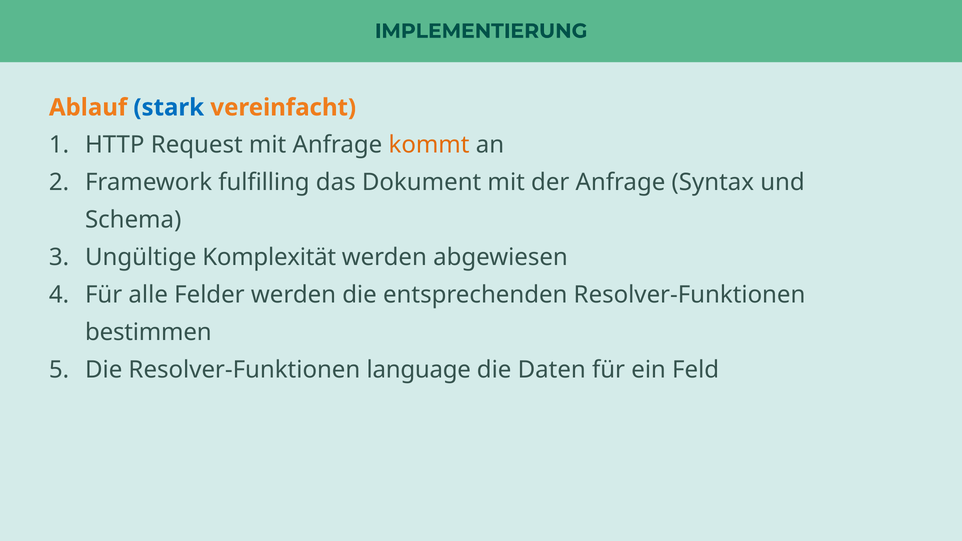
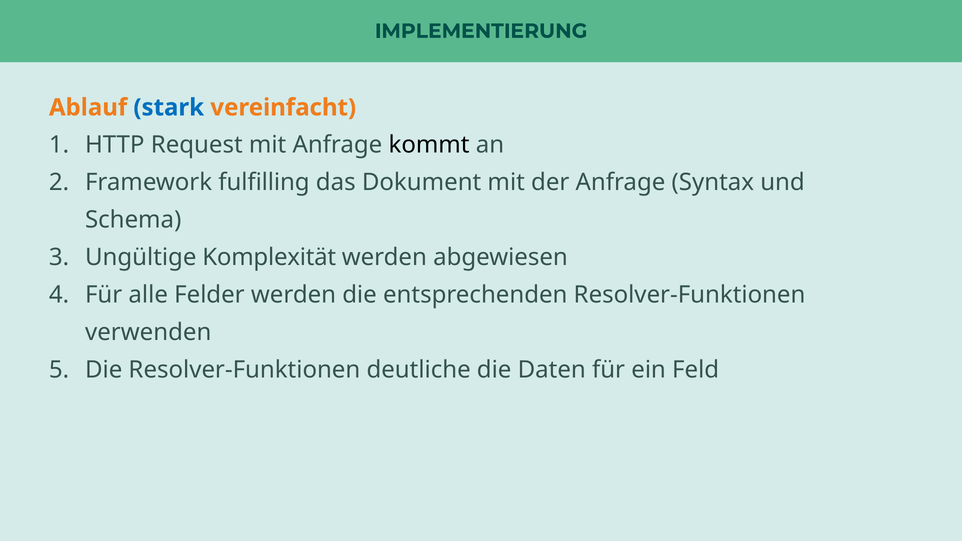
kommt colour: orange -> black (429, 145)
bestimmen: bestimmen -> verwenden (148, 333)
language: language -> deutliche (419, 370)
